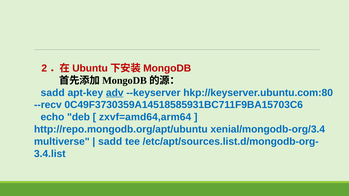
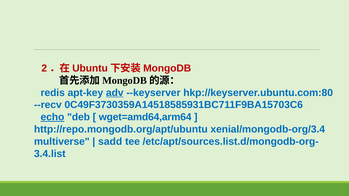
sadd: sadd -> redis (53, 93)
echo underline: none -> present (52, 117)
zxvf=amd64,arm64: zxvf=amd64,arm64 -> wget=amd64,arm64 (145, 117)
